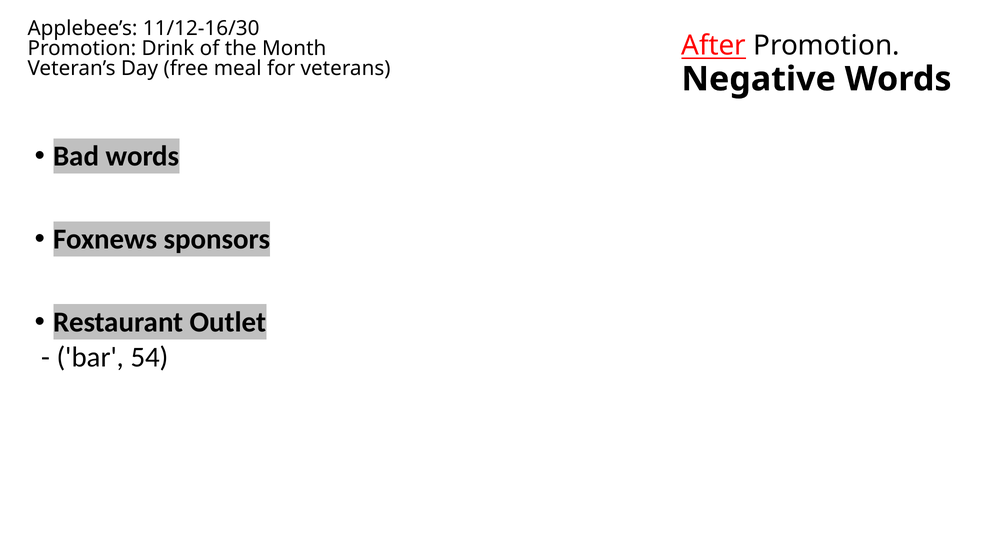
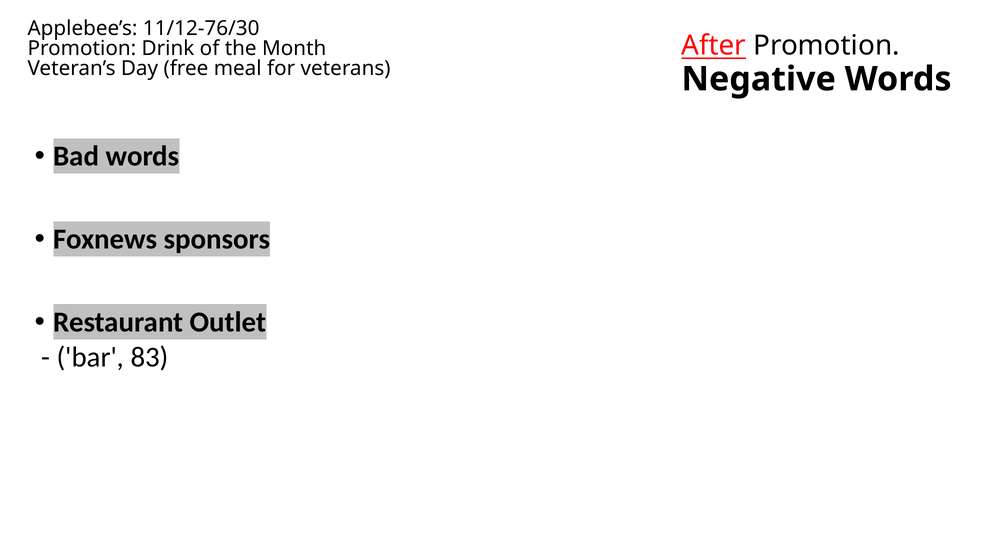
11/12-16/30: 11/12-16/30 -> 11/12-76/30 (201, 29)
54: 54 -> 83 (150, 358)
